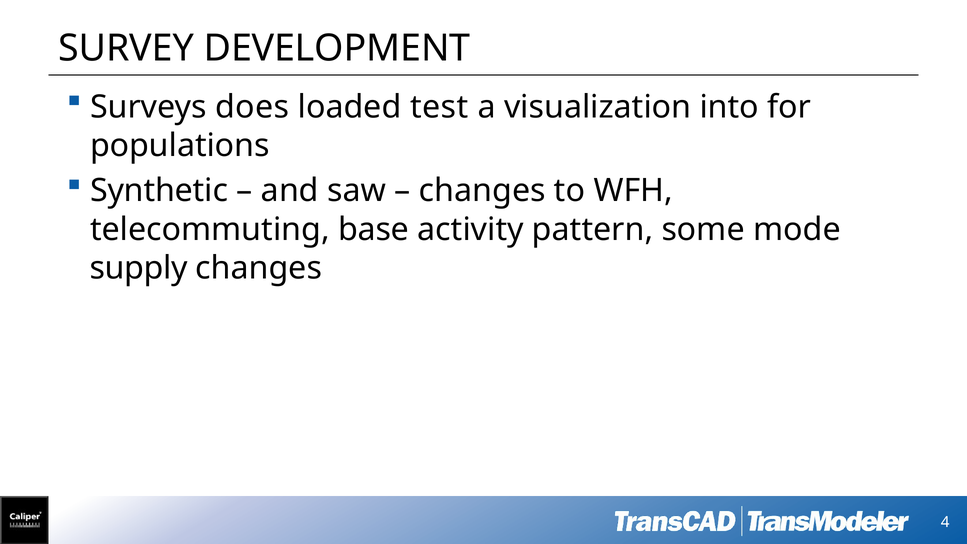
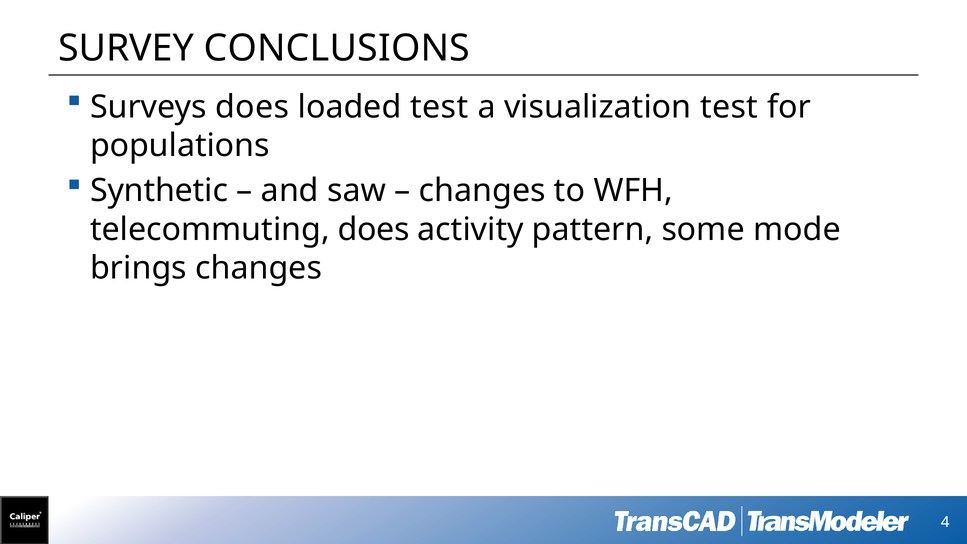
DEVELOPMENT: DEVELOPMENT -> CONCLUSIONS (337, 48)
visualization into: into -> test (729, 107)
telecommuting base: base -> does (374, 229)
supply: supply -> brings (138, 268)
